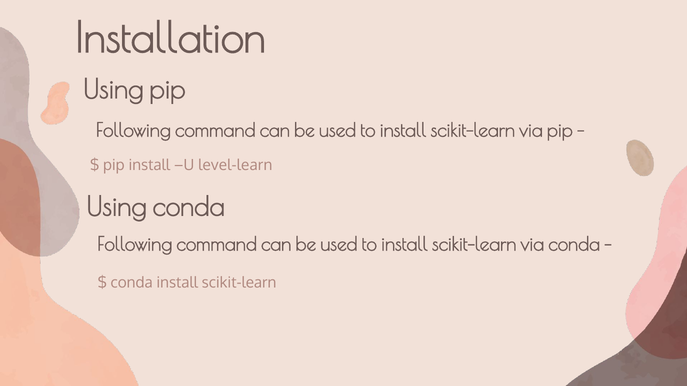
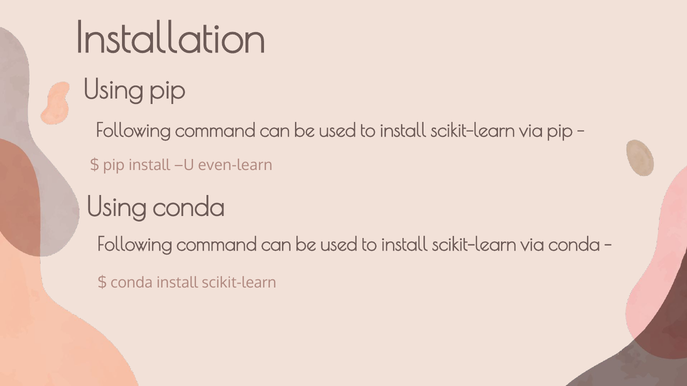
level-learn: level-learn -> even-learn (235, 166)
